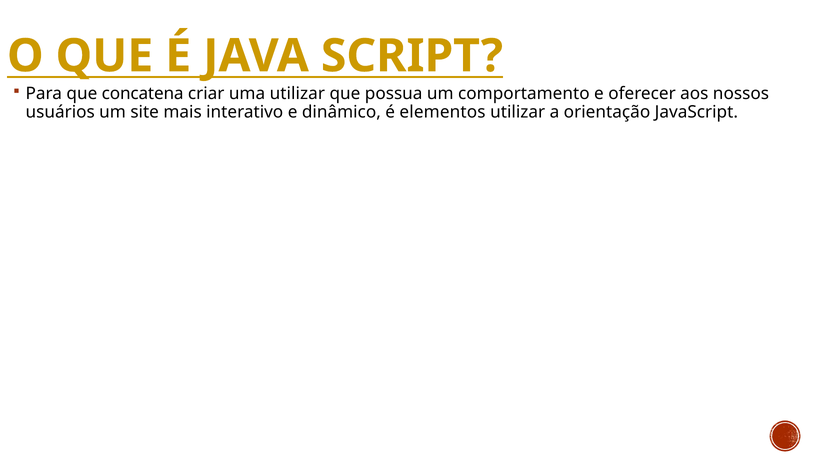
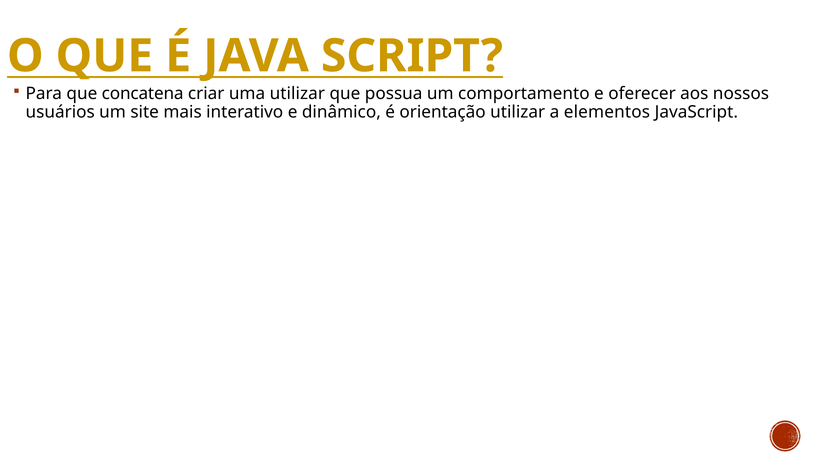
elementos: elementos -> orientação (443, 112)
orientação: orientação -> elementos (607, 112)
